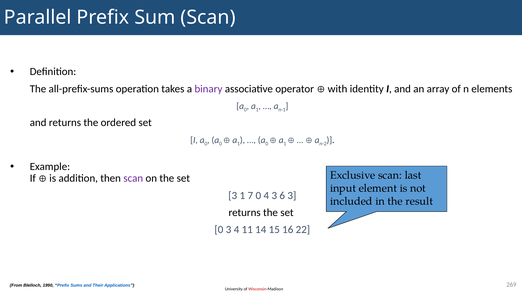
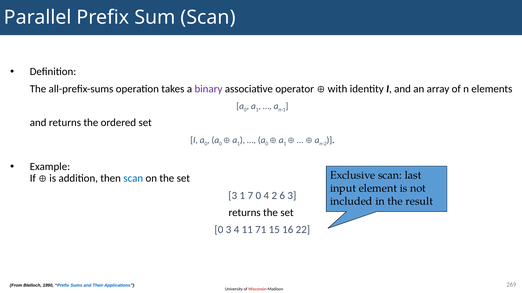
scan colour: purple -> blue (133, 179)
4 3: 3 -> 2 (274, 196)
14: 14 -> 71 (261, 230)
